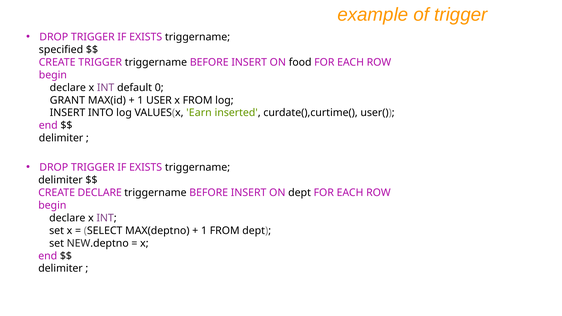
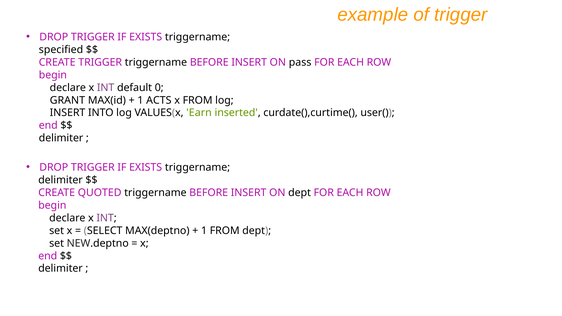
food: food -> pass (300, 62)
USER: USER -> ACTS (159, 100)
CREATE DECLARE: DECLARE -> QUOTED (100, 193)
